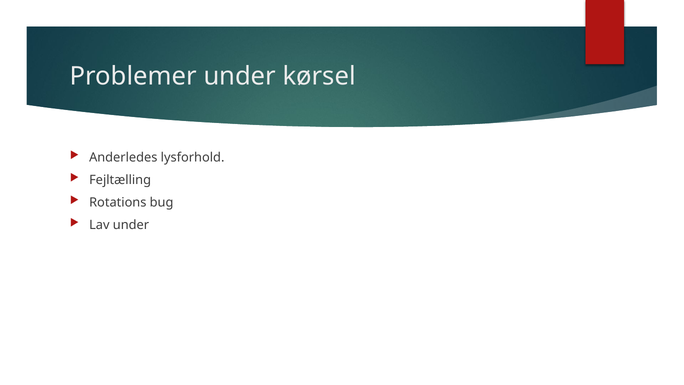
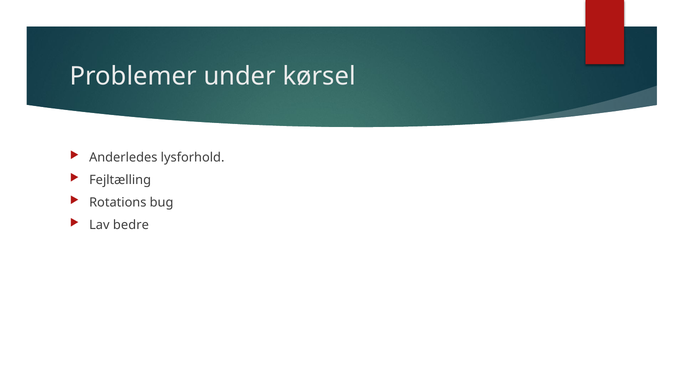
Lav under: under -> bedre (131, 225)
